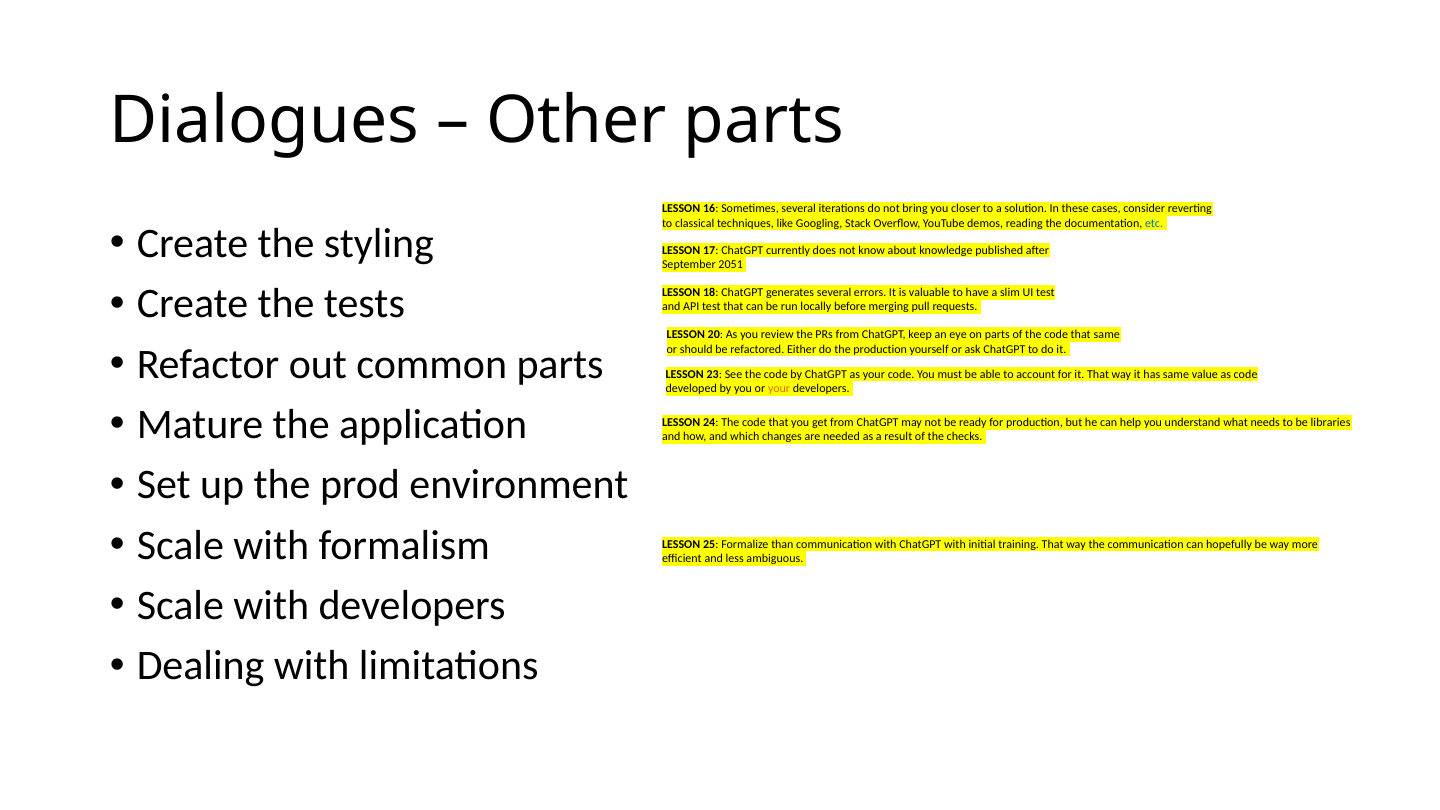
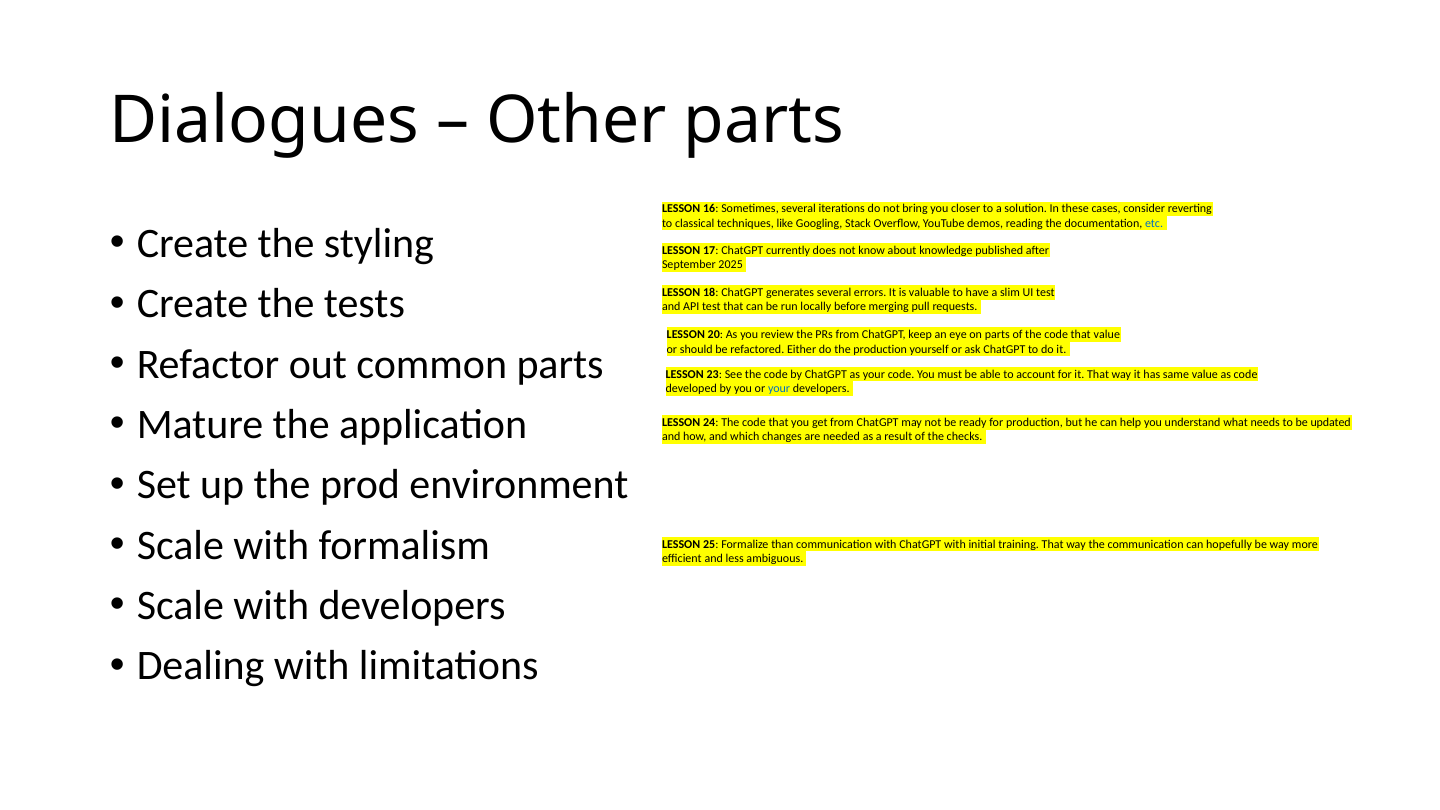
2051: 2051 -> 2025 (731, 264)
that same: same -> value (1107, 335)
your colour: orange -> blue (779, 389)
libraries: libraries -> updated (1331, 422)
